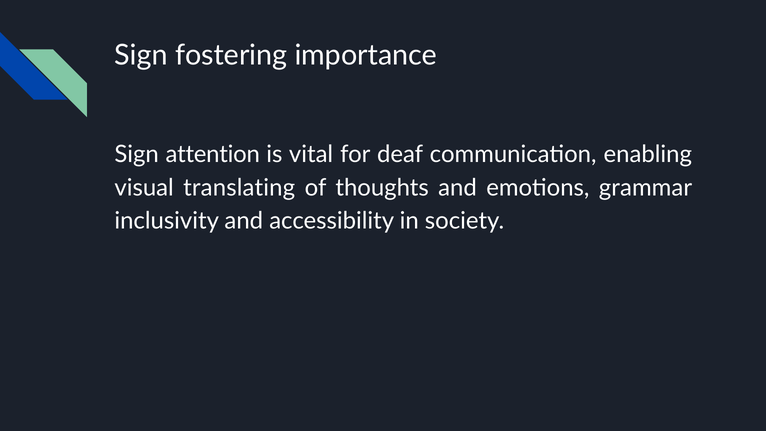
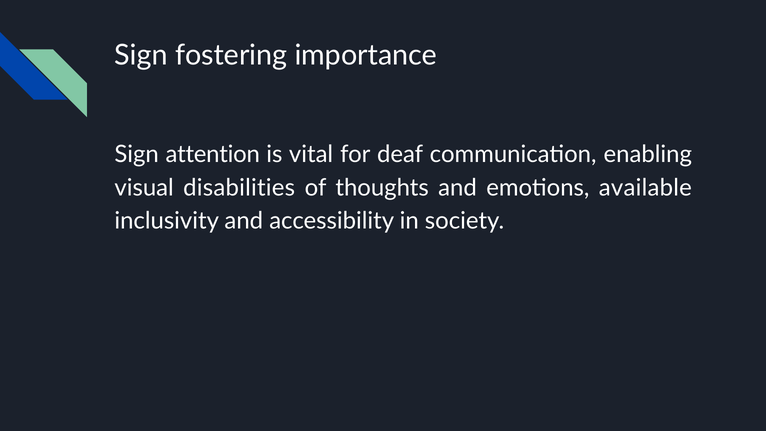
translating: translating -> disabilities (239, 188)
grammar: grammar -> available (645, 188)
